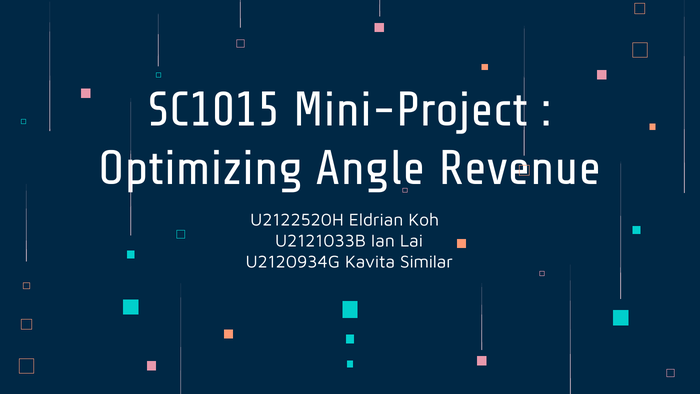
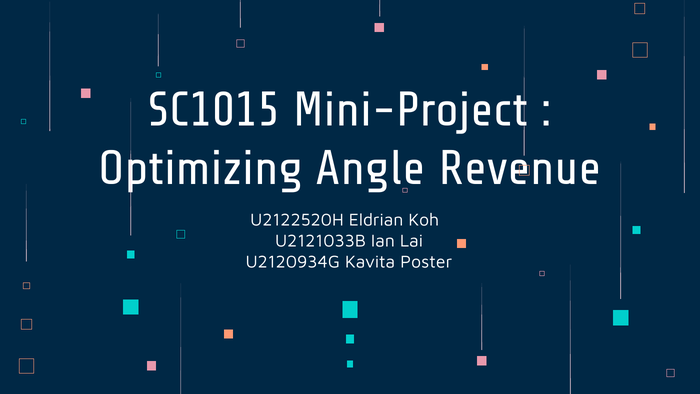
Similar: Similar -> Poster (426, 262)
